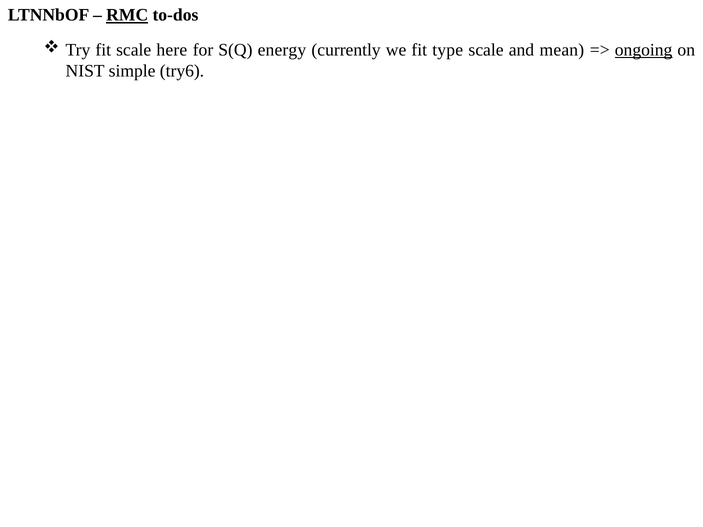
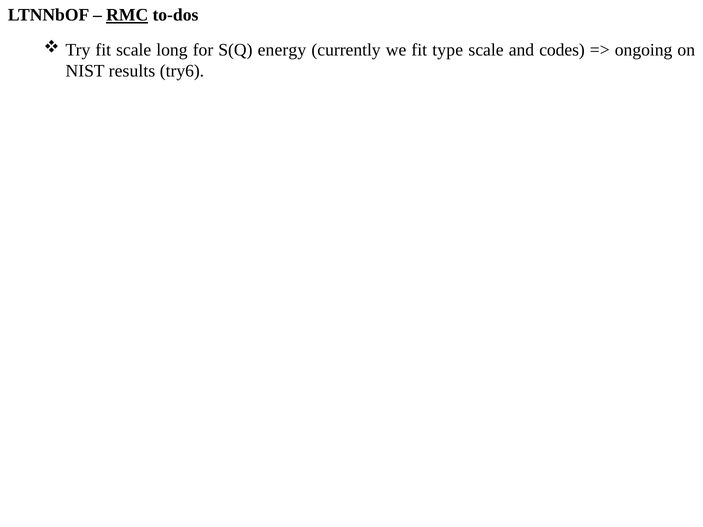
here: here -> long (172, 50)
mean: mean -> codes (562, 50)
ongoing underline: present -> none (644, 50)
simple: simple -> results (132, 71)
